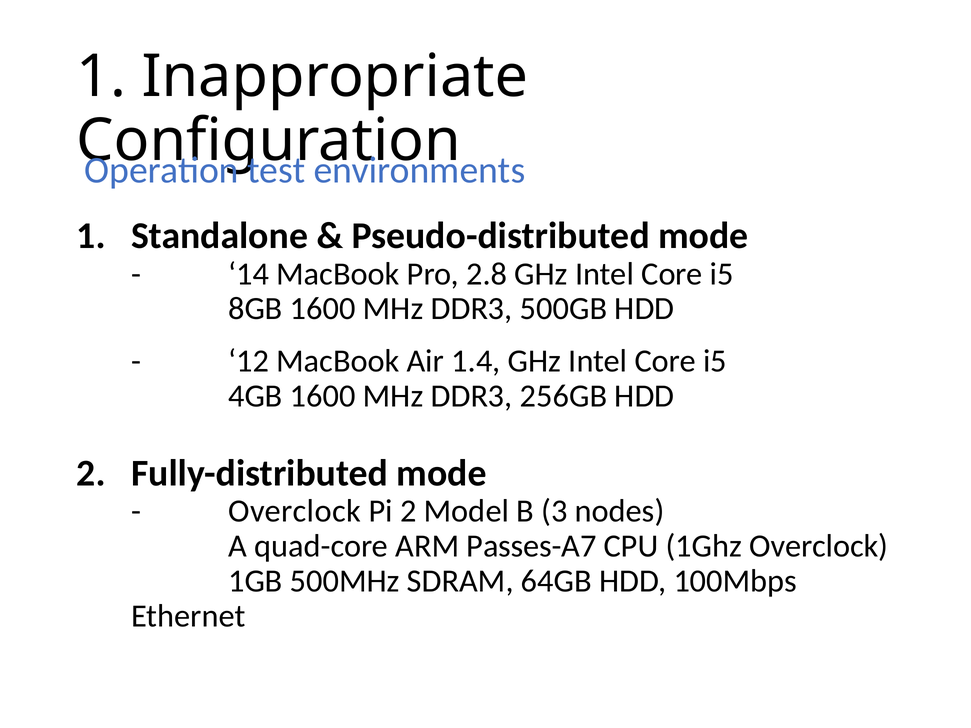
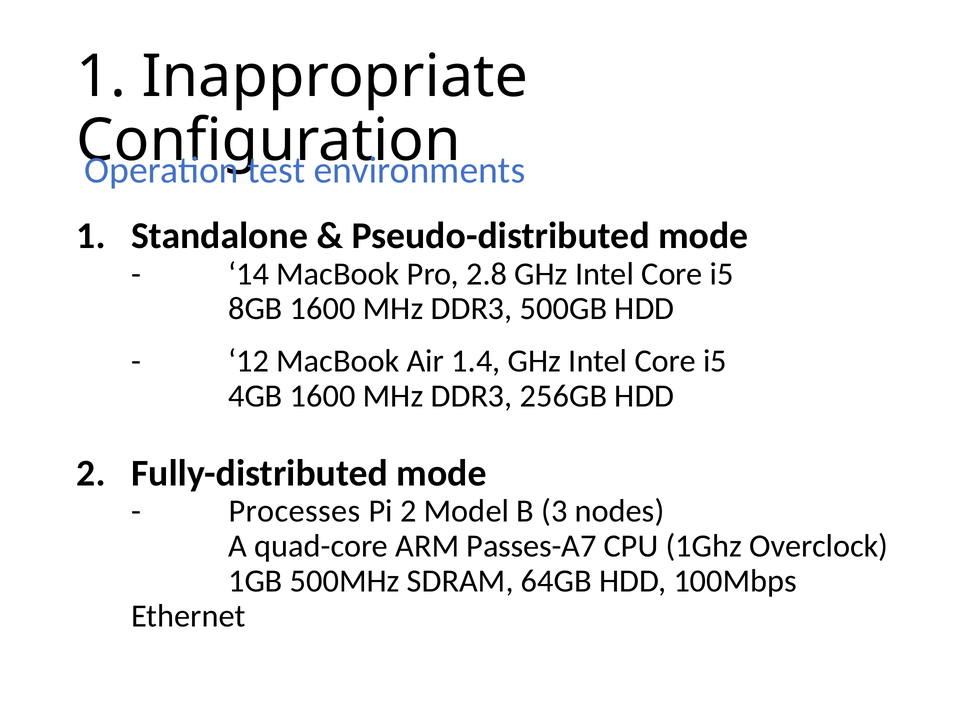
Overclock: Overclock -> Processes (295, 511)
